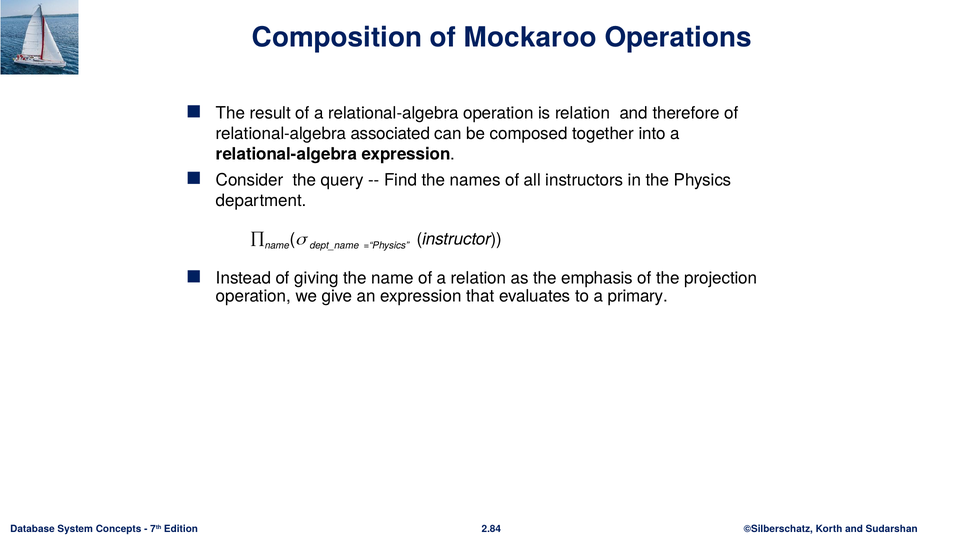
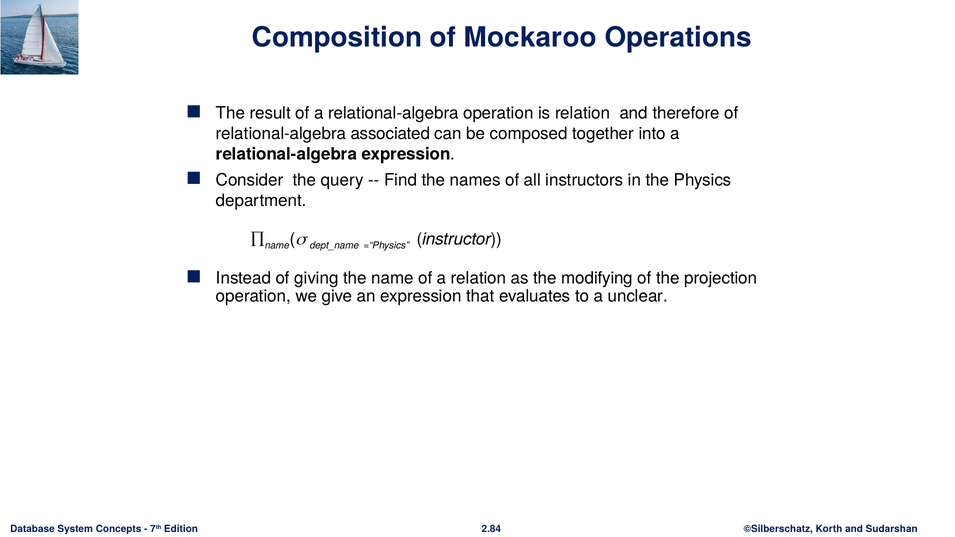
emphasis: emphasis -> modifying (597, 278)
primary: primary -> unclear (638, 296)
